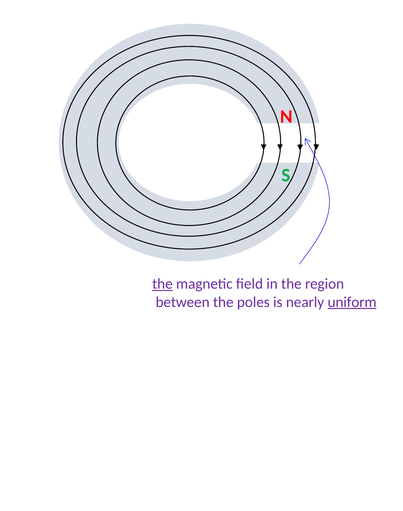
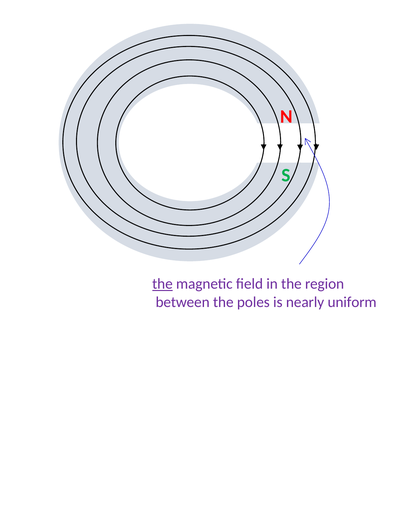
uniform underline: present -> none (352, 302)
